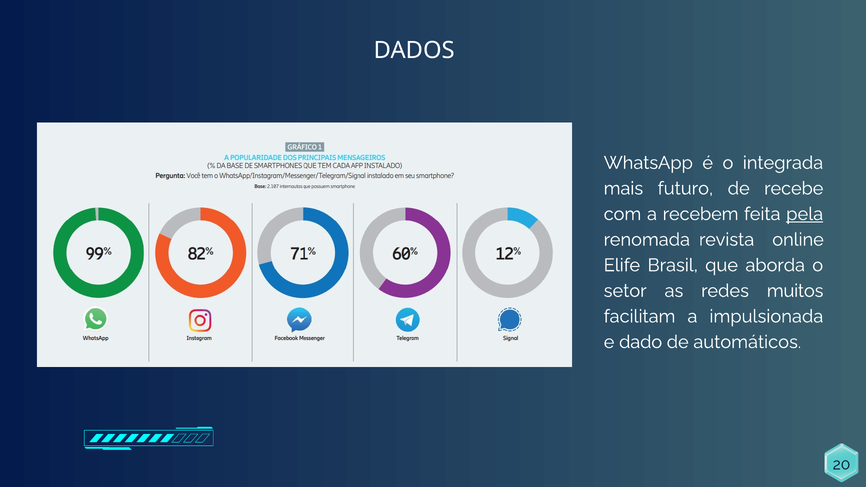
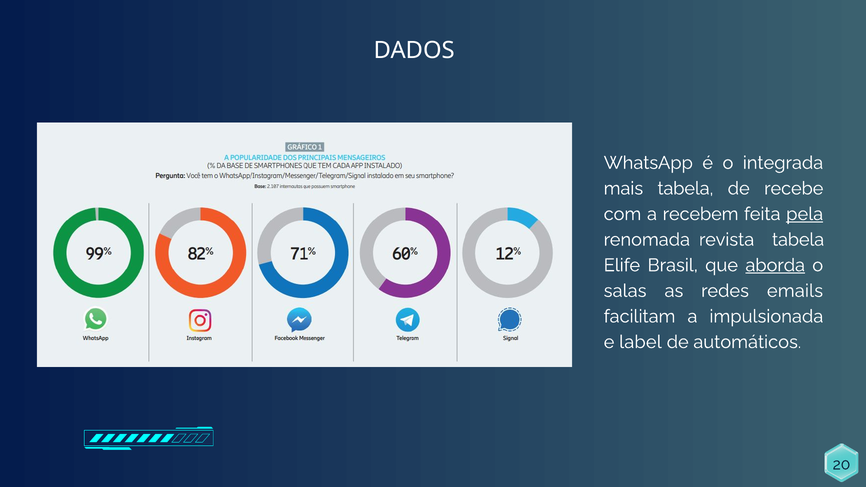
mais futuro: futuro -> tabela (686, 188)
revista online: online -> tabela (798, 240)
aborda underline: none -> present (775, 265)
setor: setor -> salas (625, 291)
muitos: muitos -> emails (795, 291)
dado: dado -> label (640, 342)
